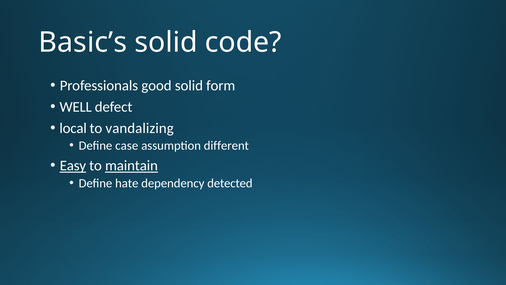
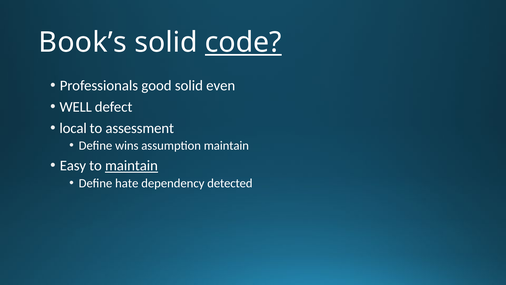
Basic’s: Basic’s -> Book’s (83, 42)
code underline: none -> present (243, 42)
form: form -> even (221, 86)
vandalizing: vandalizing -> assessment (140, 128)
case: case -> wins (127, 145)
assumption different: different -> maintain (226, 145)
Easy underline: present -> none (73, 165)
